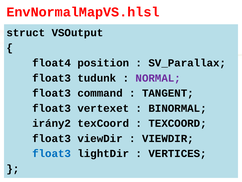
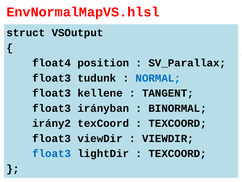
NORMAL colour: purple -> blue (158, 78)
command: command -> kellene (100, 93)
vertexet: vertexet -> irányban (103, 108)
VERTICES: VERTICES -> TEXCOORD (178, 153)
